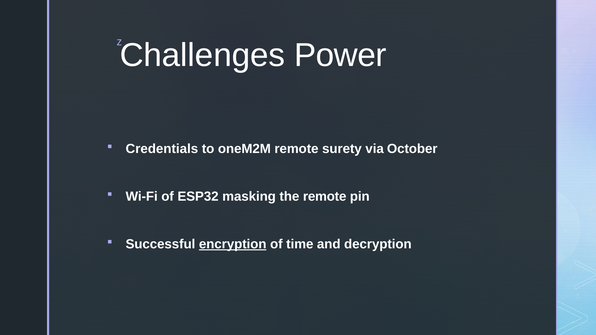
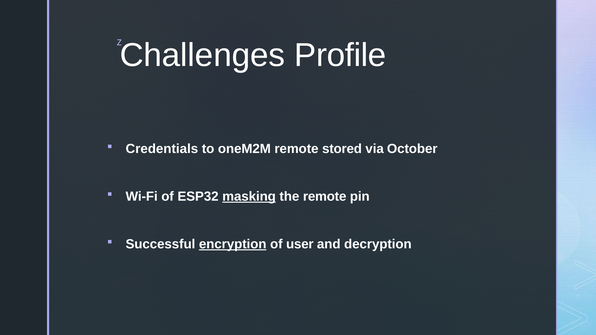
Power: Power -> Profile (340, 55)
surety: surety -> stored (342, 149)
masking underline: none -> present (249, 197)
time: time -> user (300, 244)
